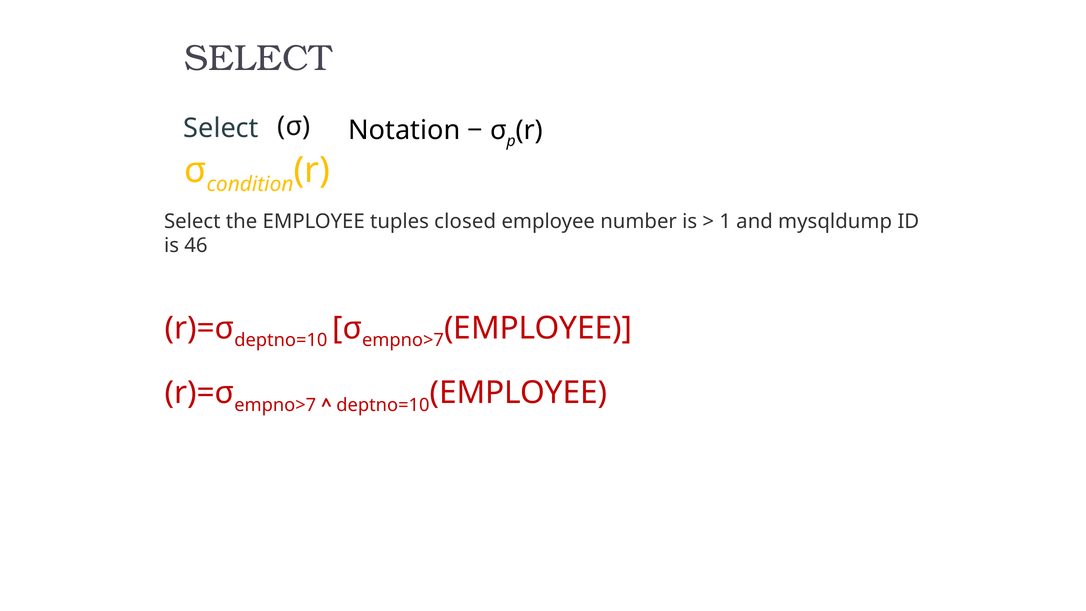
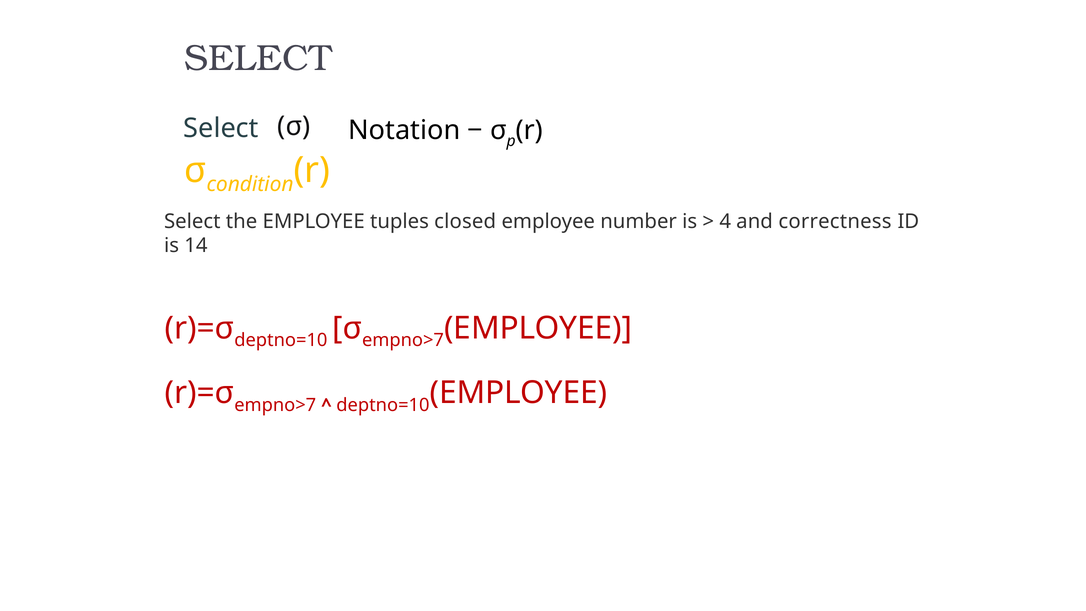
1: 1 -> 4 (725, 221)
mysqldump: mysqldump -> correctness (835, 221)
46: 46 -> 14 (196, 246)
